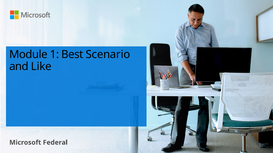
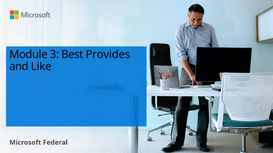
1: 1 -> 3 (54, 55)
Scenario: Scenario -> Provides (108, 55)
